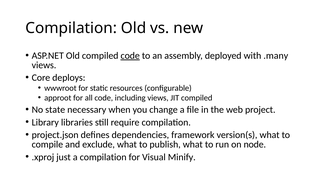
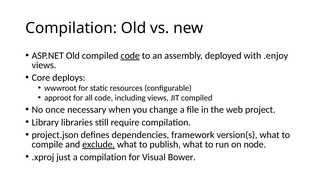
.many: .many -> .enjoy (276, 56)
state: state -> once (55, 110)
exclude underline: none -> present (99, 144)
Minify: Minify -> Bower (182, 157)
